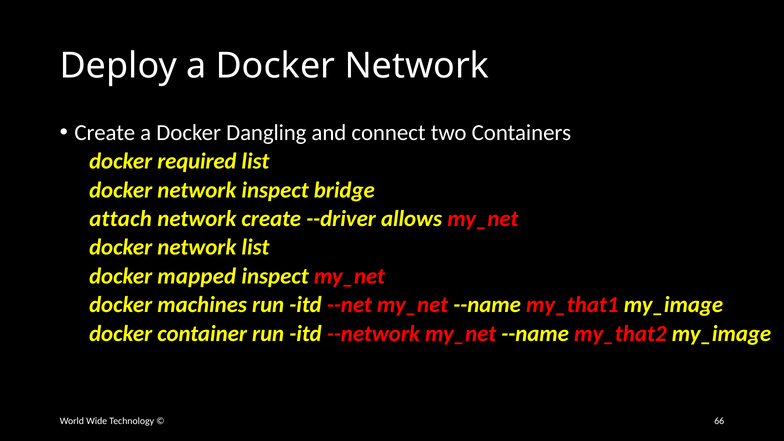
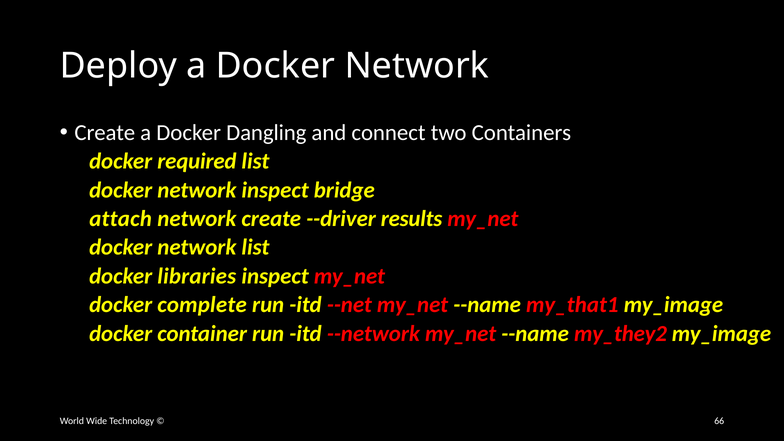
allows: allows -> results (412, 219)
mapped: mapped -> libraries (197, 276)
machines: machines -> complete (202, 305)
my_that2: my_that2 -> my_they2 (620, 334)
